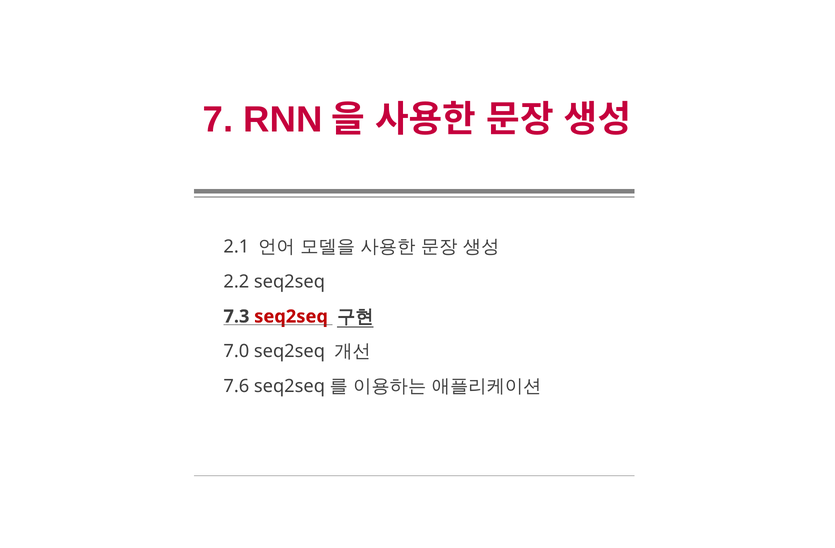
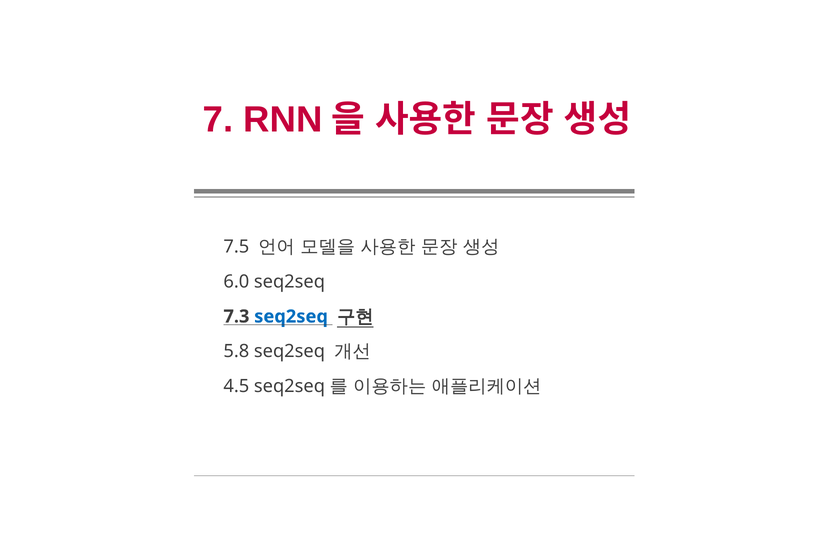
2.1: 2.1 -> 7.5 (236, 247)
2.2: 2.2 -> 6.0 (236, 282)
seq2seq colour: red -> blue (291, 317)
7.0: 7.0 -> 5.8 (236, 352)
7.6: 7.6 -> 4.5 (236, 387)
